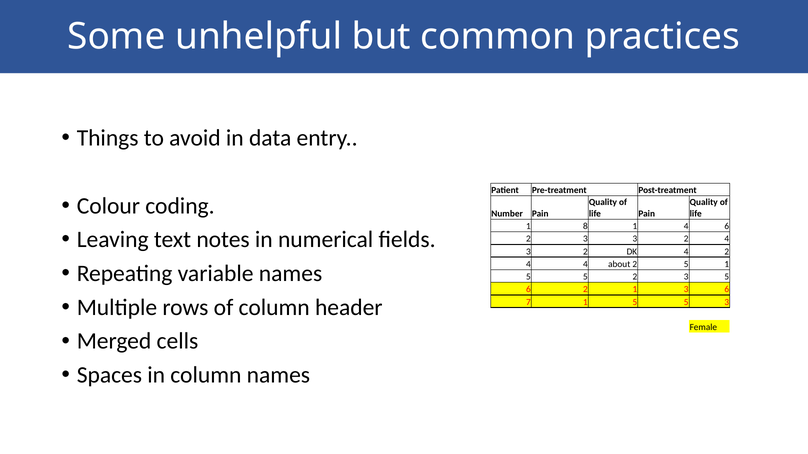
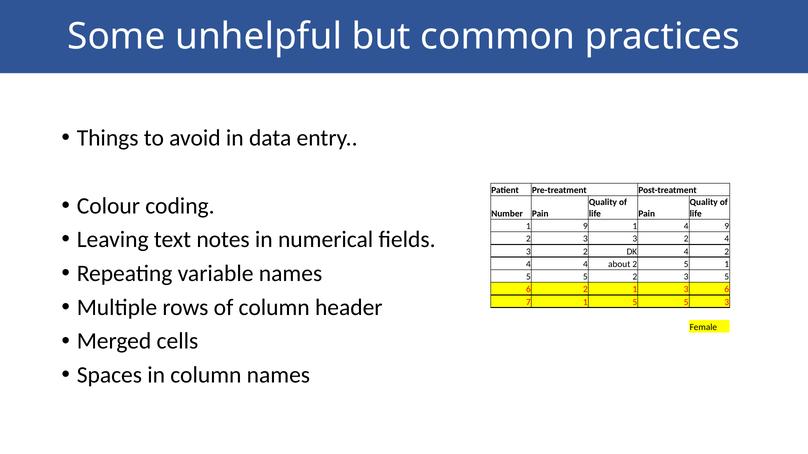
1 8: 8 -> 9 (585, 227)
4 6: 6 -> 9 (727, 227)
